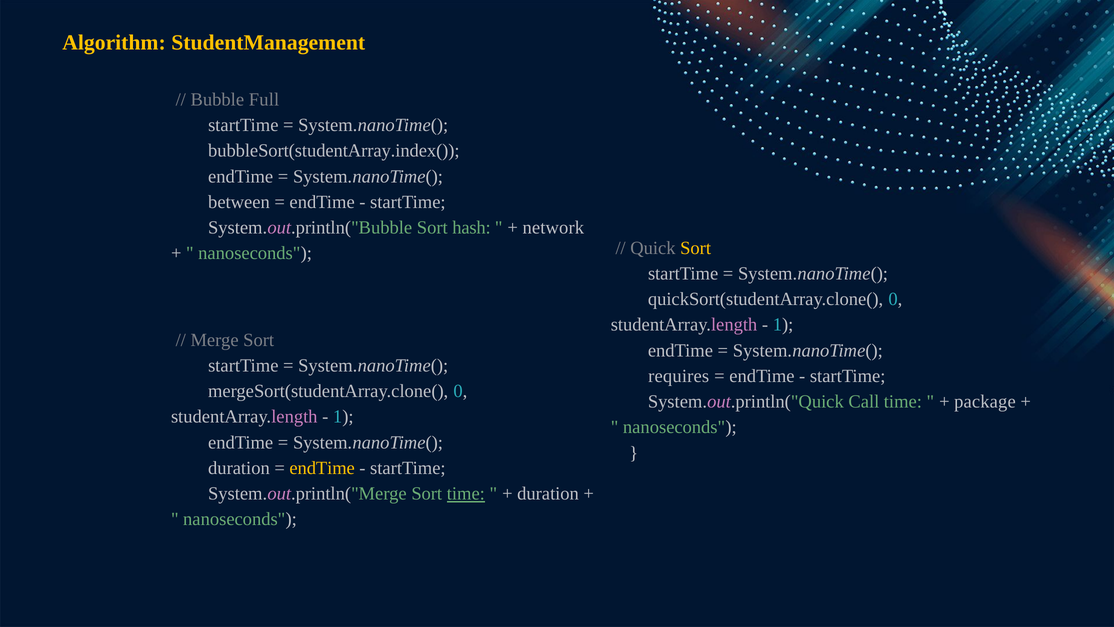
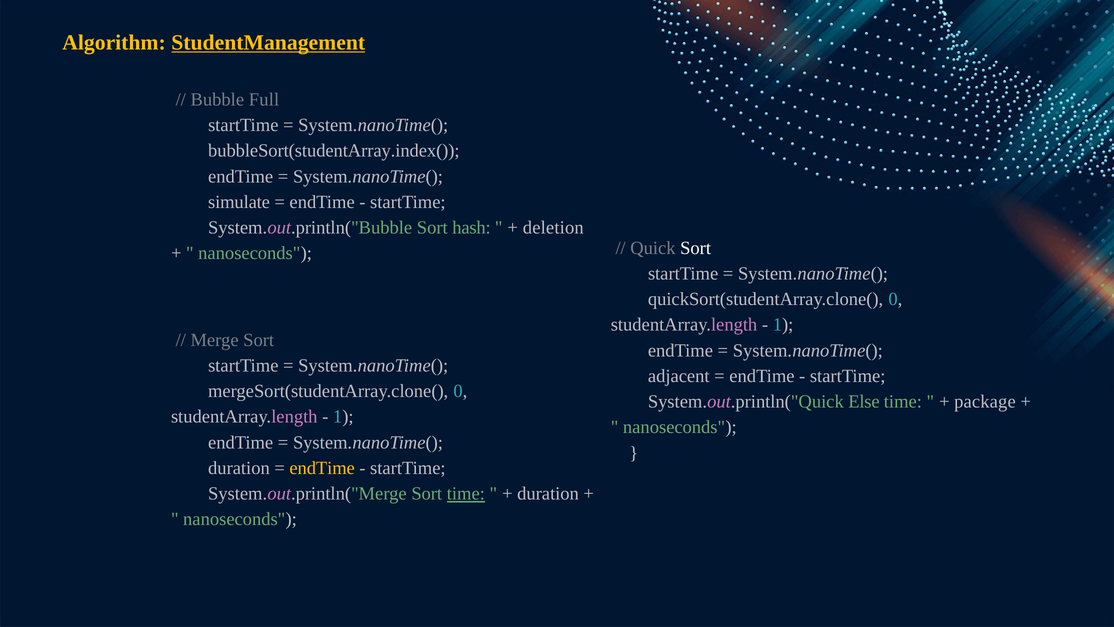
StudentManagement underline: none -> present (268, 43)
between: between -> simulate (239, 202)
network: network -> deletion (553, 228)
Sort colour: yellow -> white (696, 248)
requires: requires -> adjacent (679, 376)
Call: Call -> Else (864, 401)
